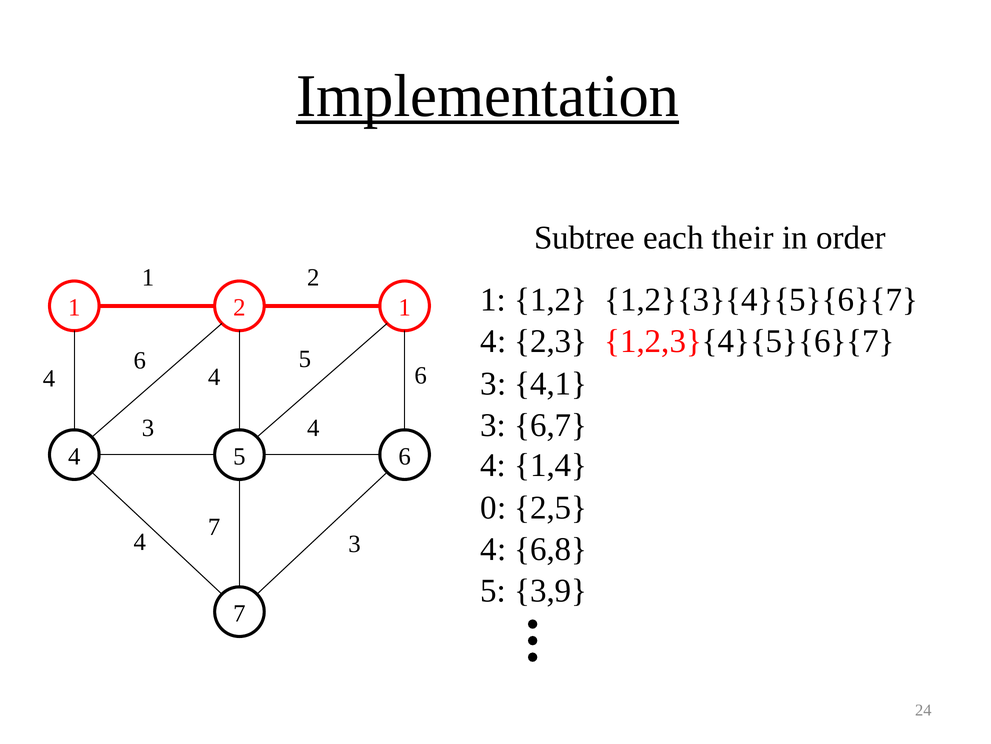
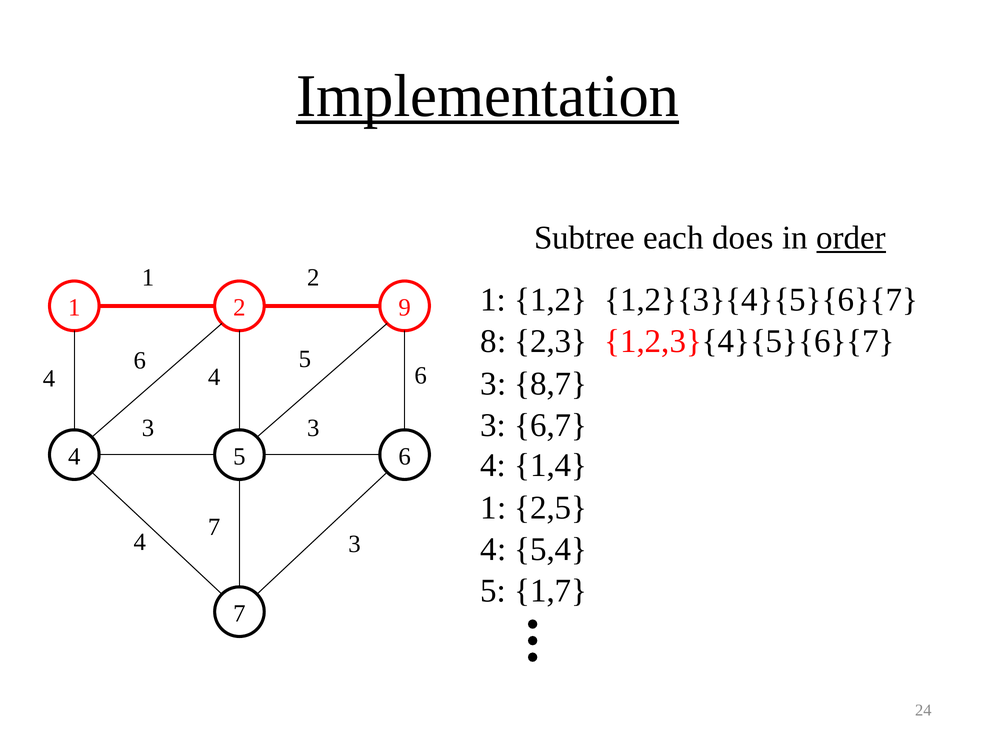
their: their -> does (743, 238)
order underline: none -> present (851, 238)
2 1: 1 -> 9 (405, 307)
4: 4 -> 8 (493, 341)
4,1: 4,1 -> 8,7 (551, 384)
4: 4 -> 3 (313, 428)
0: 0 -> 1 (493, 507)
6,8: 6,8 -> 5,4 (551, 549)
3,9: 3,9 -> 1,7 (551, 590)
